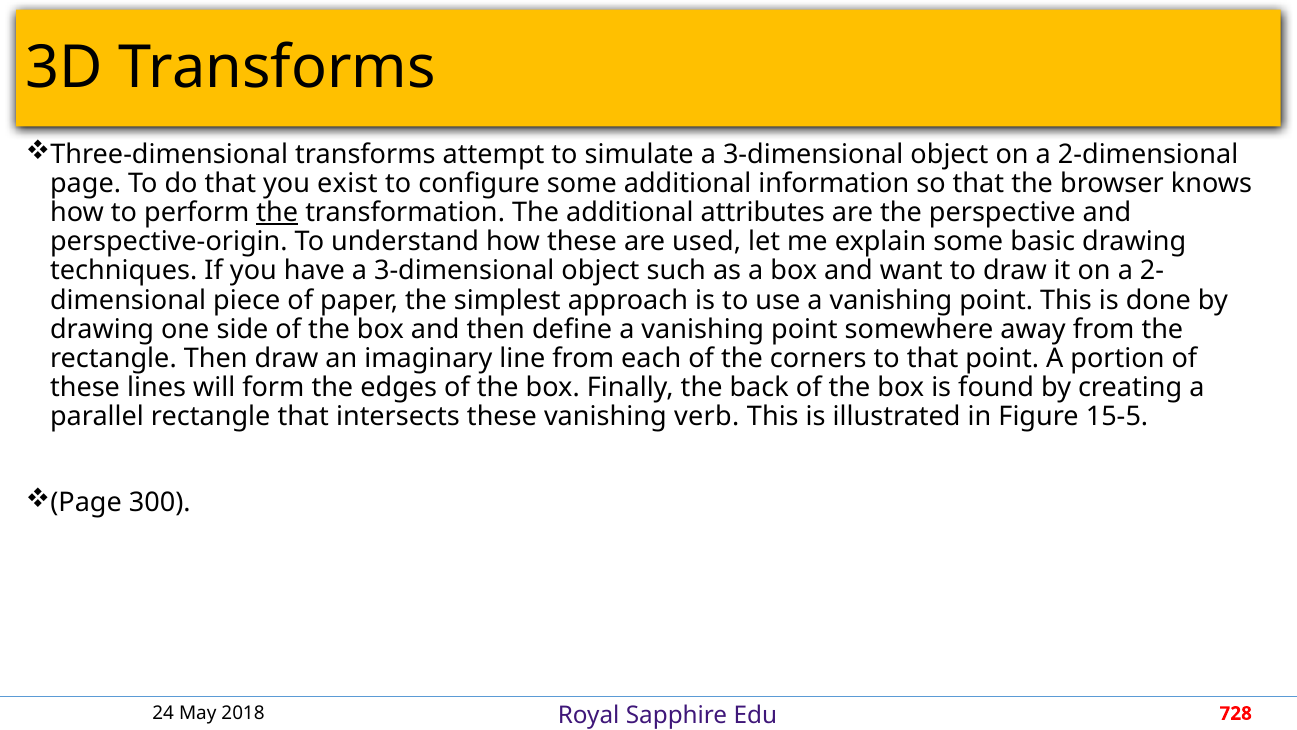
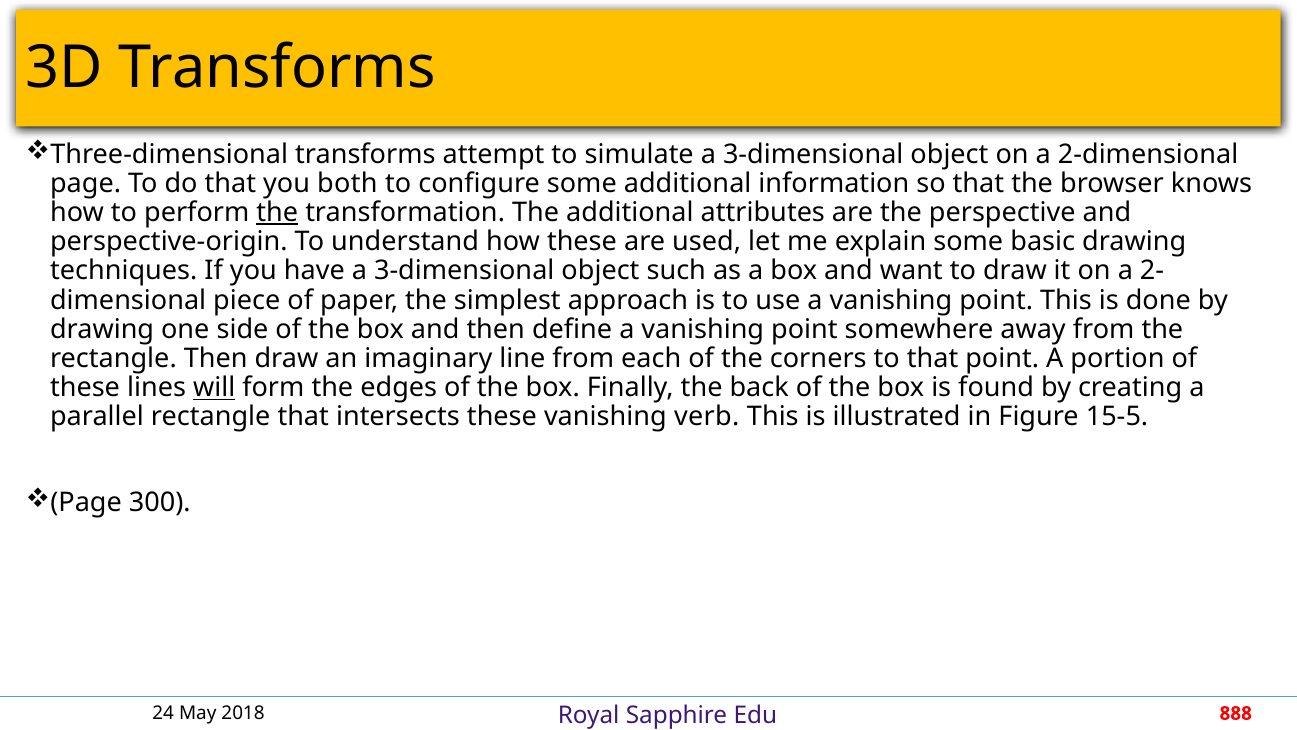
exist: exist -> both (347, 183)
will underline: none -> present (214, 388)
728: 728 -> 888 (1236, 713)
